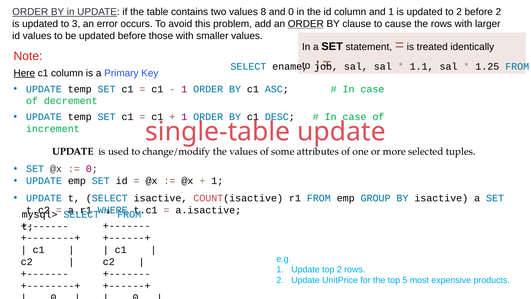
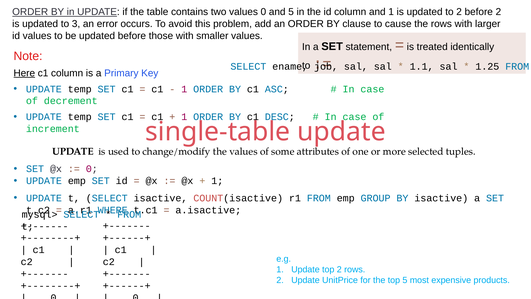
values 8: 8 -> 0 (263, 12)
and 0: 0 -> 5 (291, 12)
ORDER underline: present -> none (306, 24)
